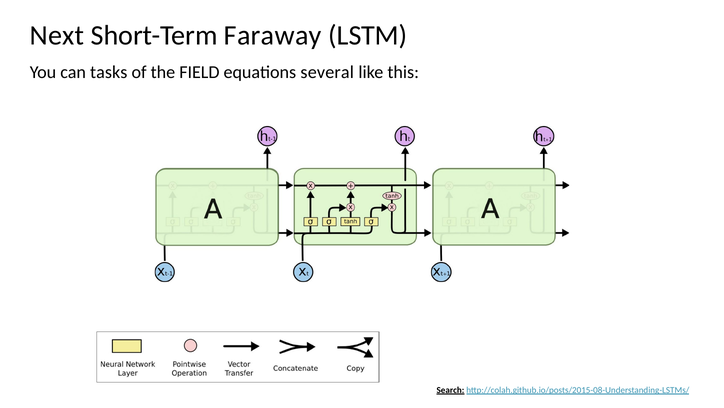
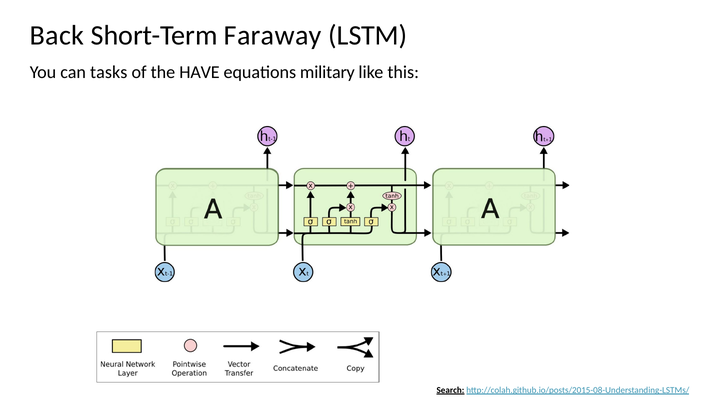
Next: Next -> Back (57, 35)
FIELD: FIELD -> HAVE (199, 72)
several: several -> military (327, 72)
